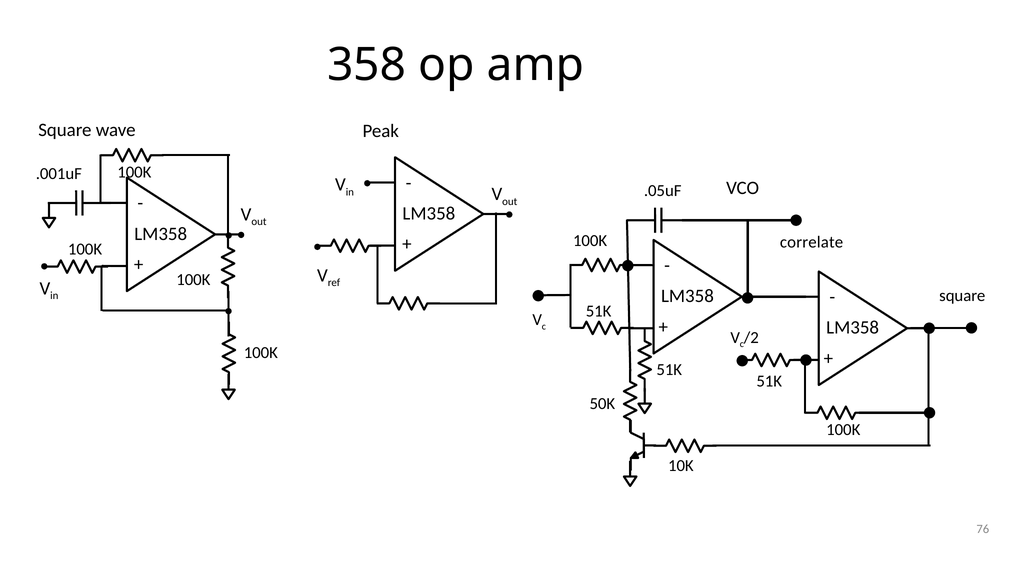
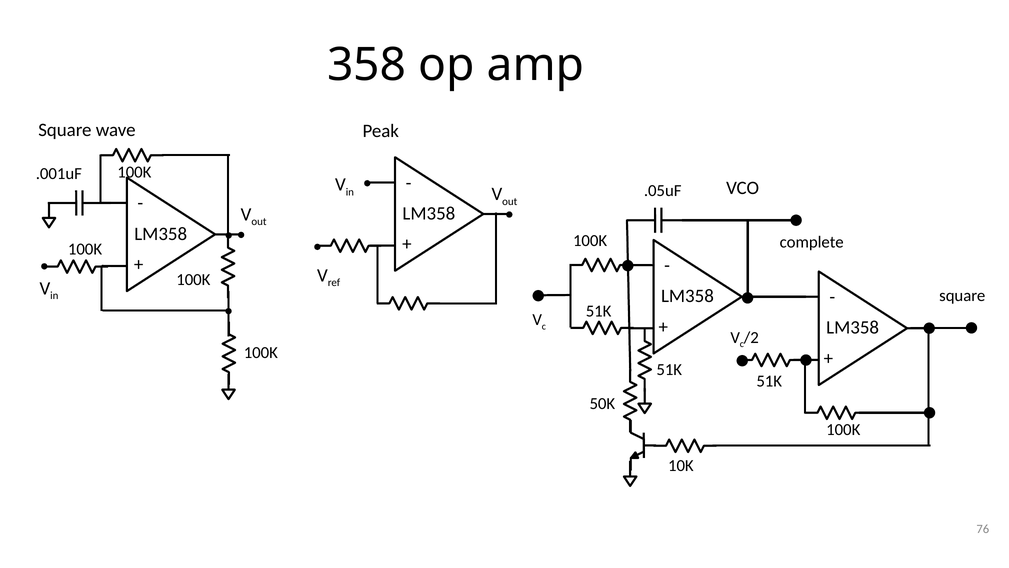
correlate: correlate -> complete (812, 242)
